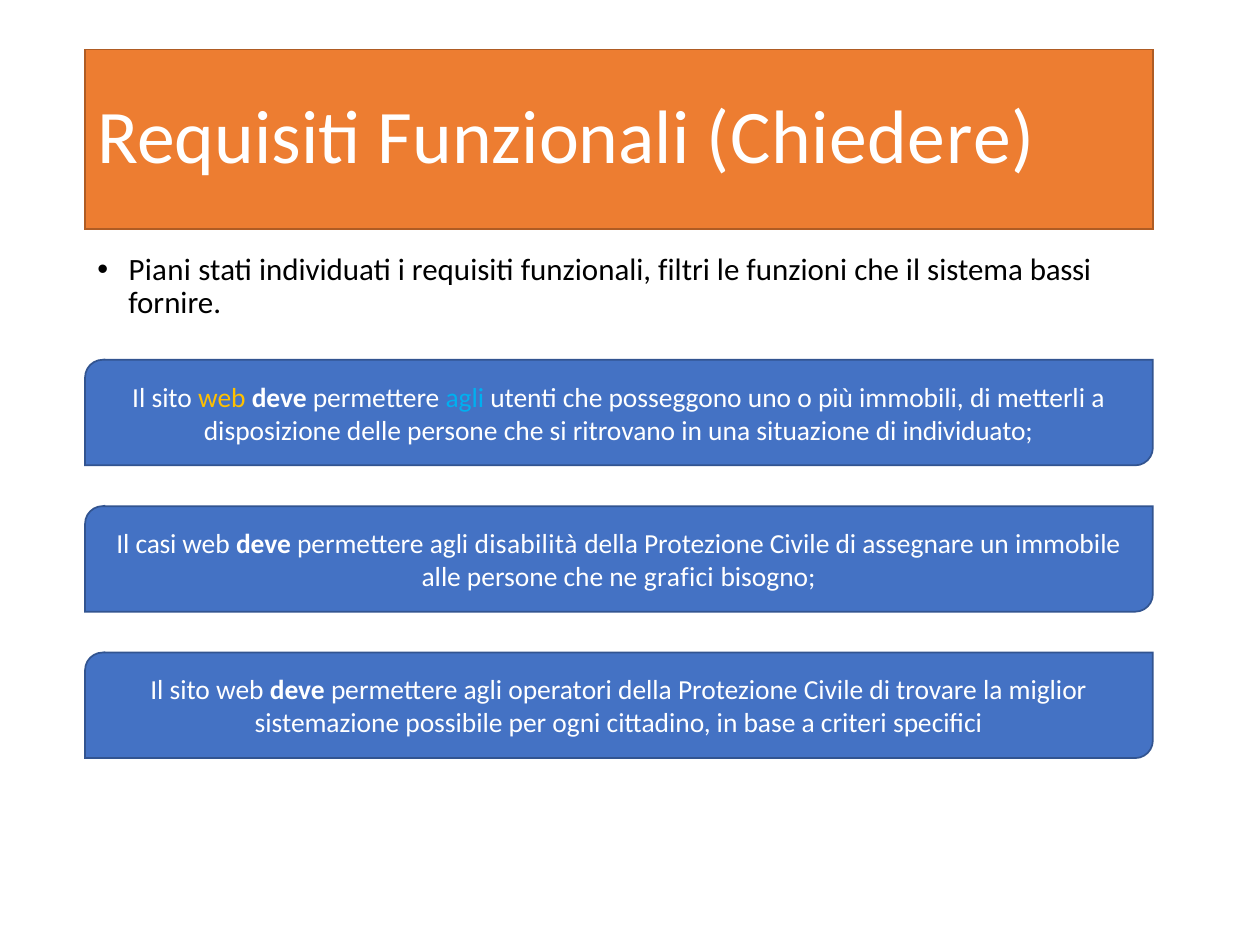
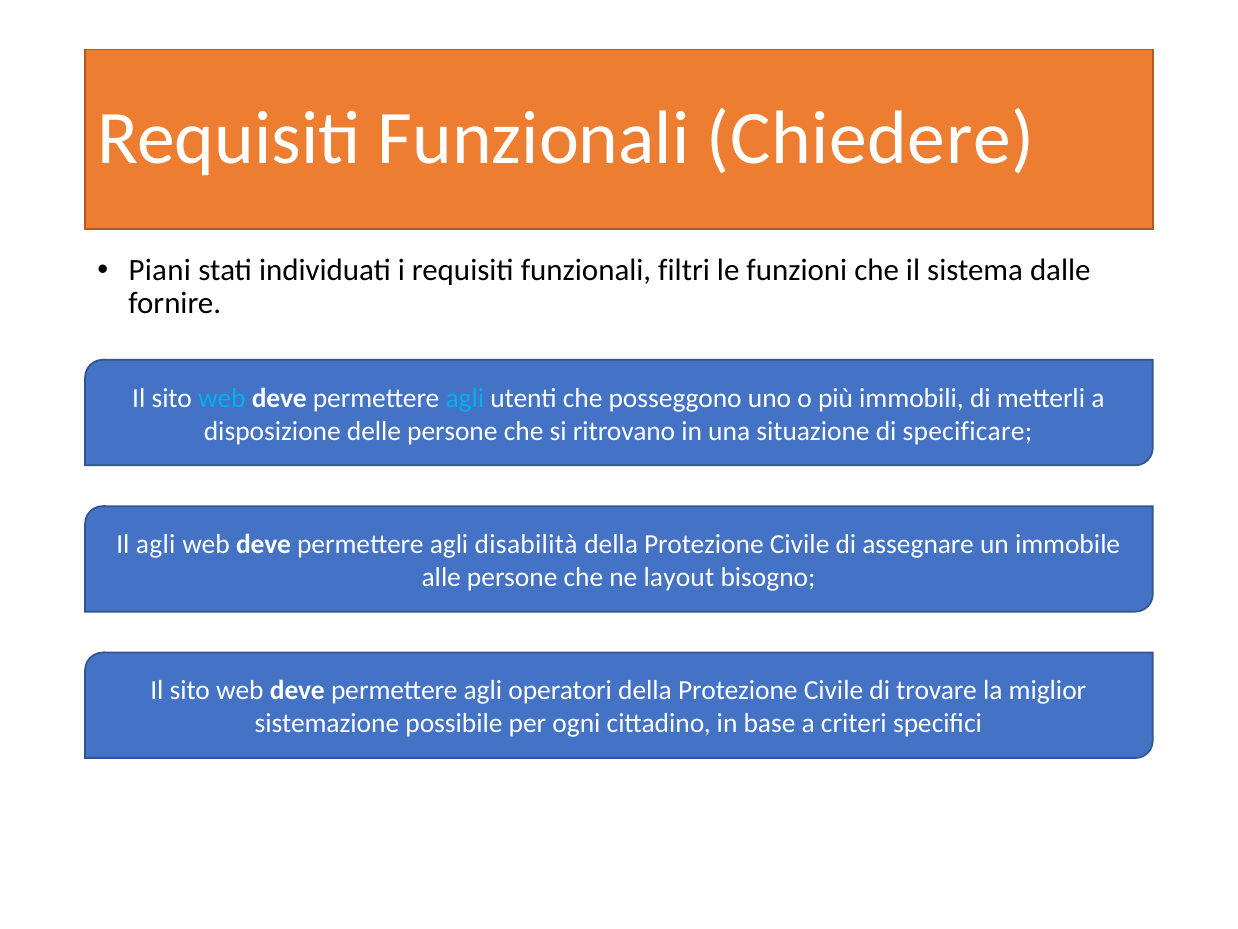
bassi: bassi -> dalle (1060, 270)
web colour: yellow -> light blue (222, 398)
individuato: individuato -> specificare (967, 431)
Il casi: casi -> agli (156, 544)
grafici: grafici -> layout (679, 577)
